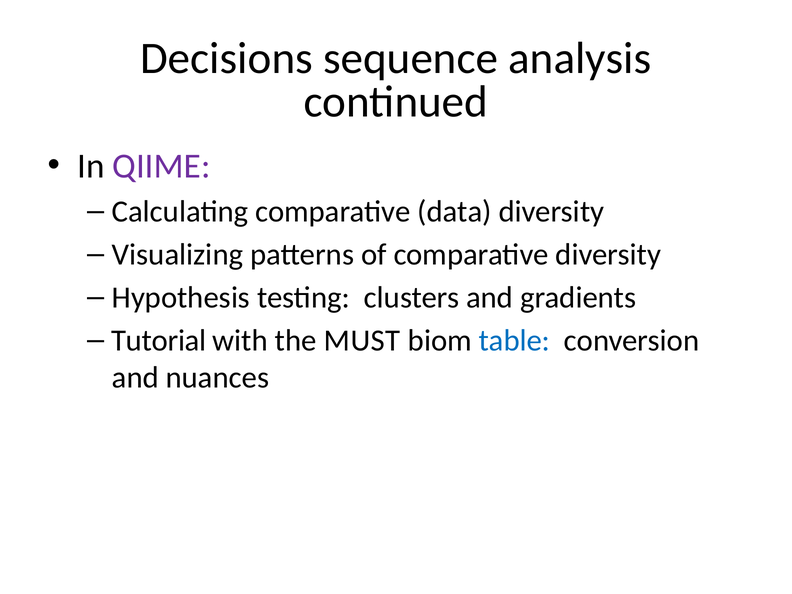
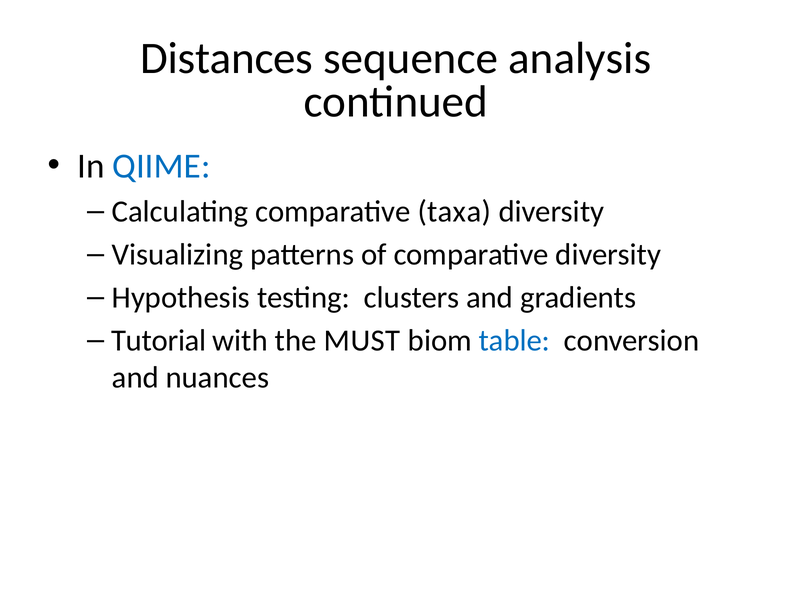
Decisions: Decisions -> Distances (227, 58)
QIIME colour: purple -> blue (161, 166)
data: data -> taxa (454, 212)
